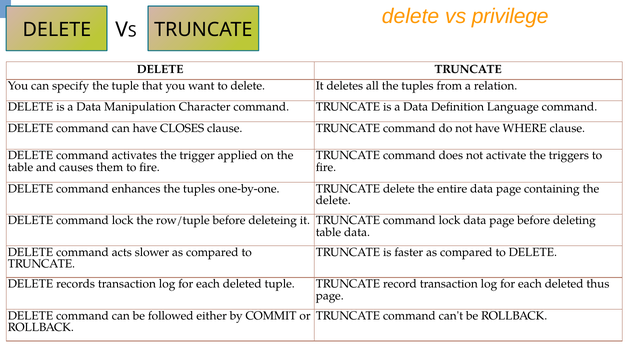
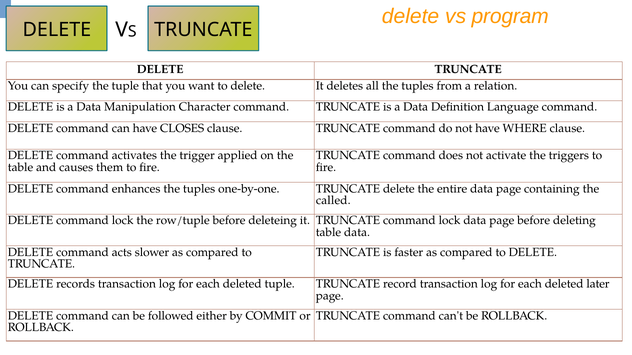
privilege: privilege -> program (510, 16)
delete: delete -> called (333, 201)
thus: thus -> later (598, 284)
